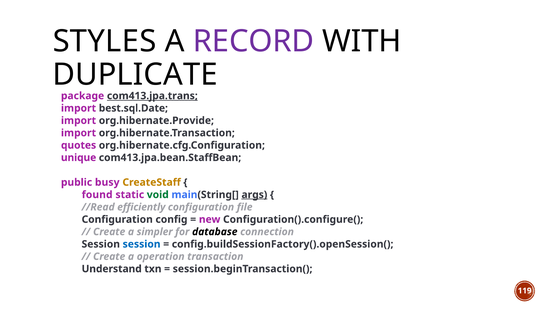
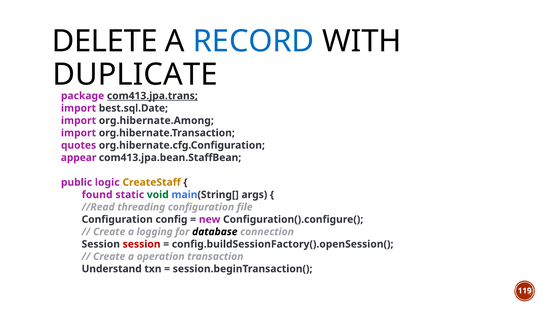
STYLES: STYLES -> DELETE (105, 41)
RECORD colour: purple -> blue (254, 41)
org.hibernate.Provide: org.hibernate.Provide -> org.hibernate.Among (156, 121)
unique: unique -> appear (79, 158)
busy: busy -> logic (107, 183)
args underline: present -> none (254, 195)
efficiently: efficiently -> threading (141, 207)
simpler: simpler -> logging (155, 232)
session colour: blue -> red (142, 244)
